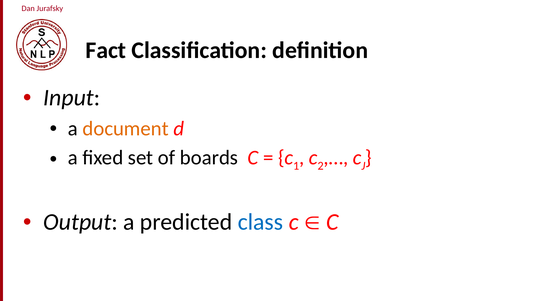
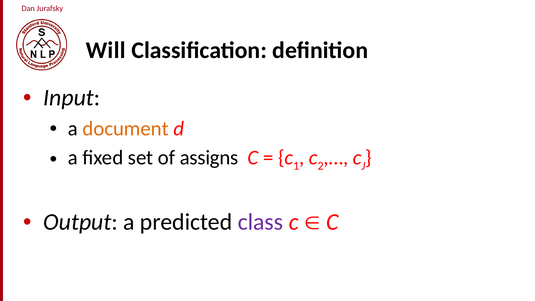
Fact: Fact -> Will (106, 50)
boards: boards -> assigns (209, 158)
class colour: blue -> purple (260, 222)
